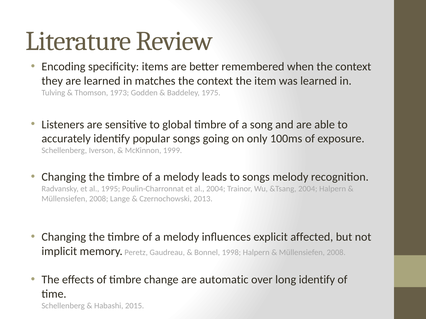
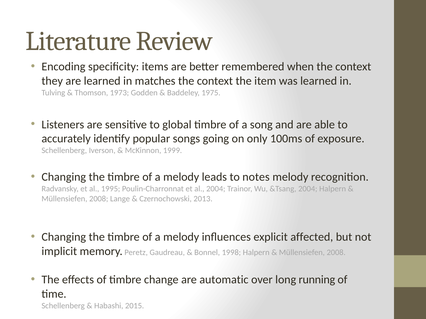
to songs: songs -> notes (256, 177)
long identify: identify -> running (317, 280)
